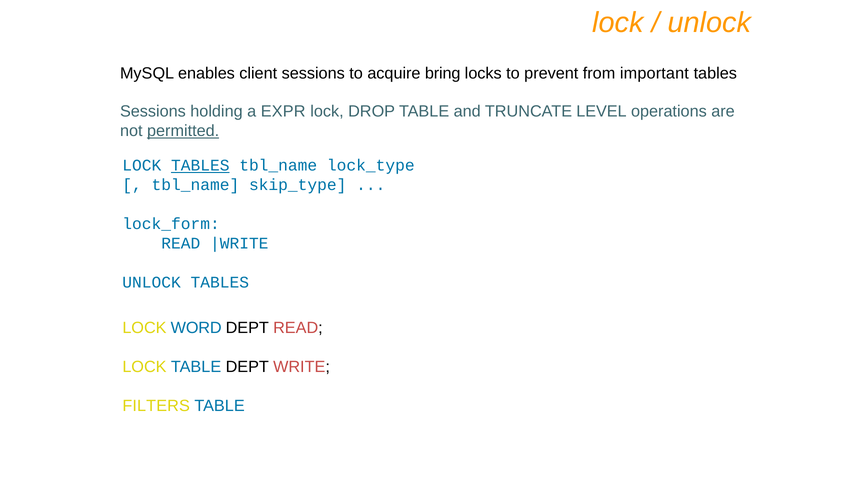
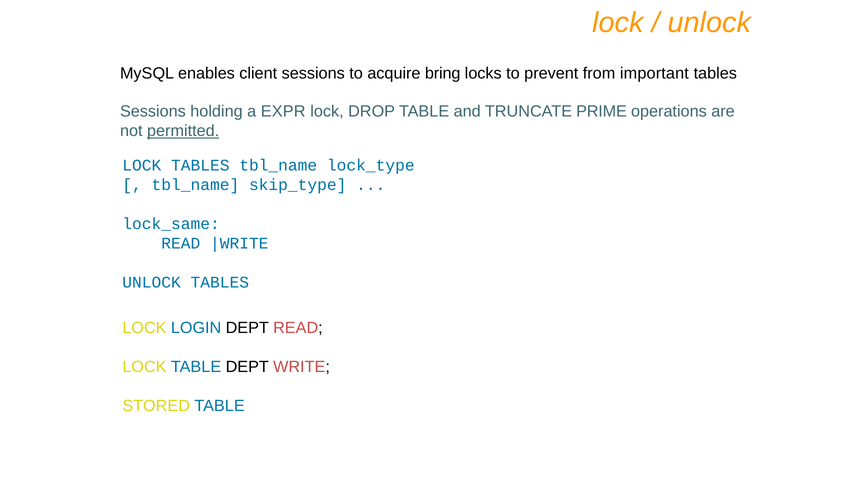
LEVEL: LEVEL -> PRIME (602, 111)
TABLES underline: present -> none (200, 166)
lock_form: lock_form -> lock_same (171, 224)
WORD: WORD -> LOGIN (196, 328)
FILTERS: FILTERS -> STORED (156, 406)
